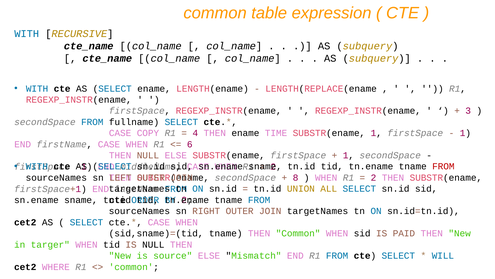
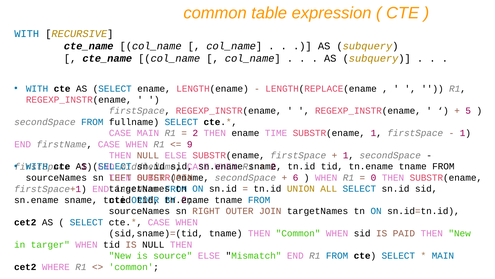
3: 3 -> 5 (468, 111)
CASE COPY: COPY -> MAIN (148, 133)
4: 4 -> 2 (195, 133)
6: 6 -> 9 (190, 144)
FROM colour: red -> black (443, 166)
8: 8 -> 6 (296, 178)
2: 2 -> 0 (374, 178)
WILL: WILL -> MAIN (443, 255)
